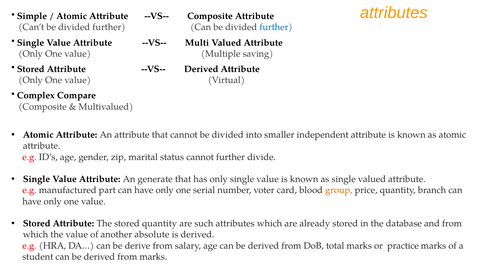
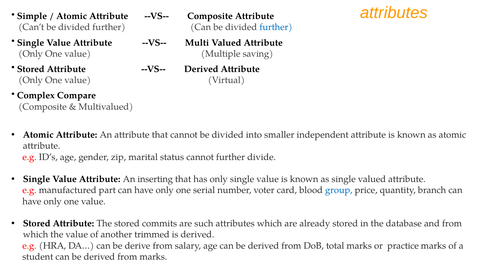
generate: generate -> inserting (155, 179)
group colour: orange -> blue (339, 190)
stored quantity: quantity -> commits (160, 224)
absolute: absolute -> trimmed (152, 235)
